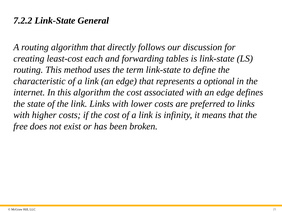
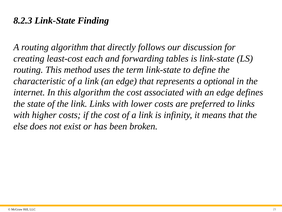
7.2.2: 7.2.2 -> 8.2.3 (23, 21)
General: General -> Finding (93, 21)
free: free -> else (20, 126)
